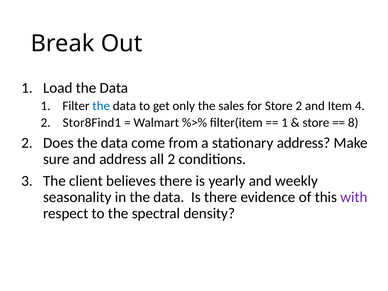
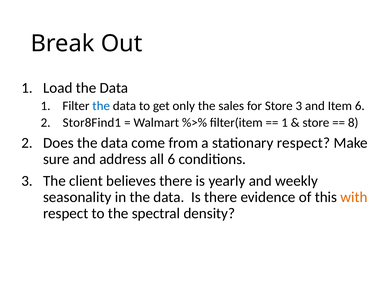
Store 2: 2 -> 3 (299, 106)
Item 4: 4 -> 6 (360, 106)
stationary address: address -> respect (303, 143)
all 2: 2 -> 6 (171, 159)
with colour: purple -> orange (354, 197)
